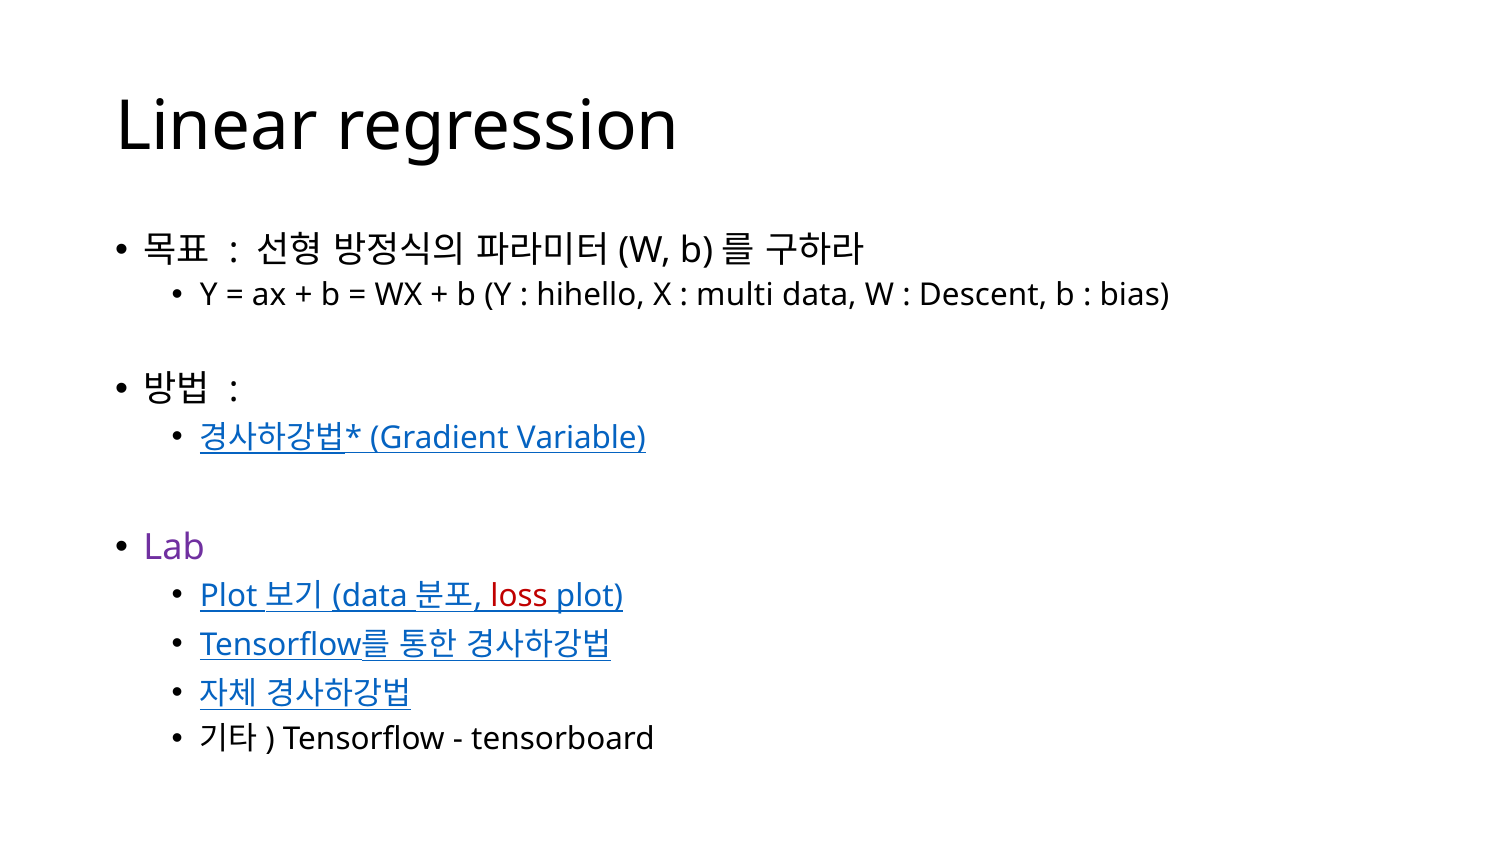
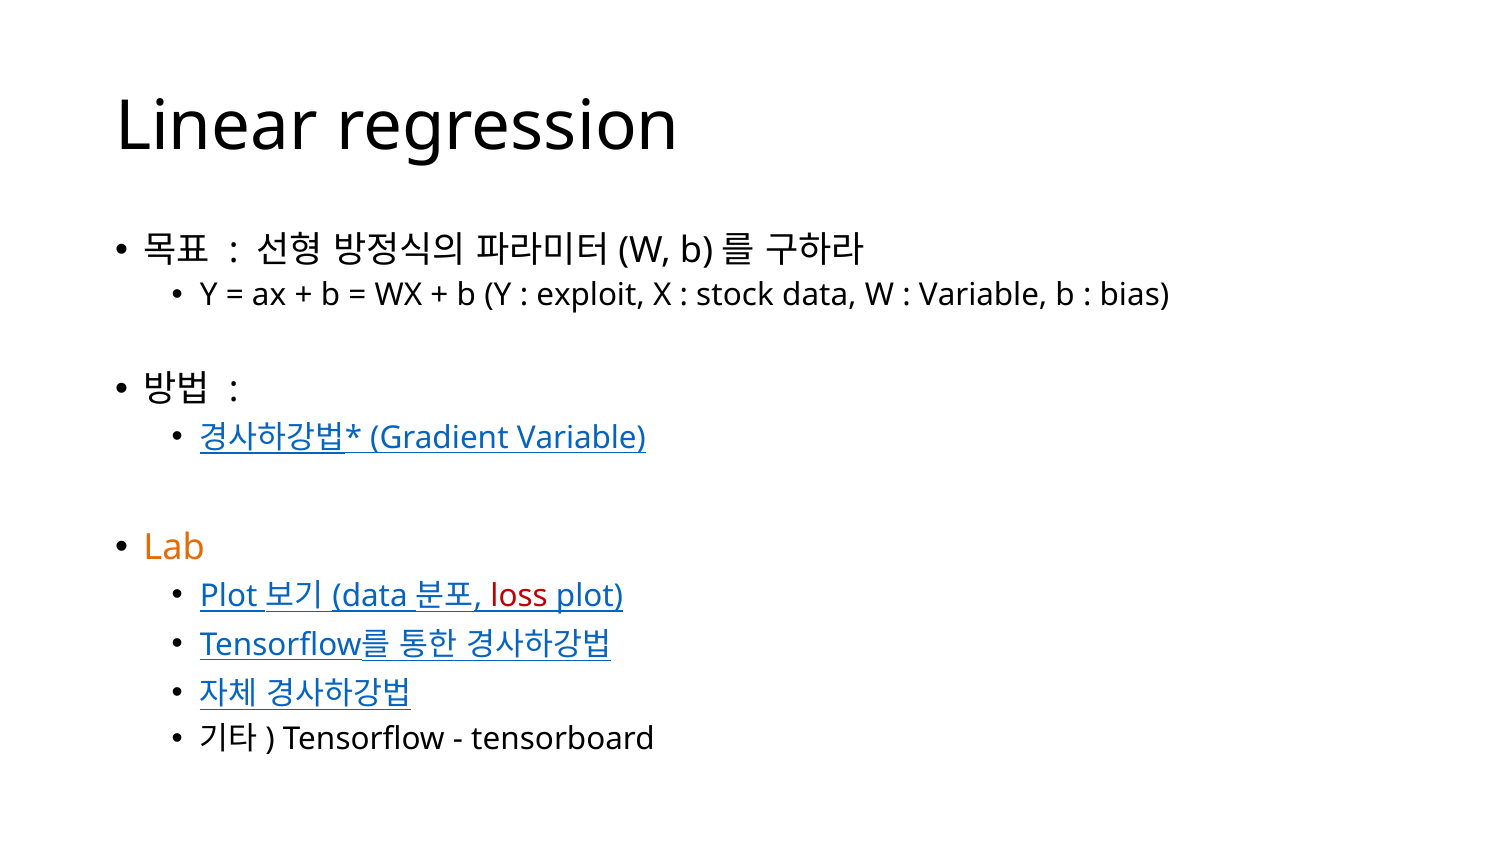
hihello: hihello -> exploit (591, 295)
multi: multi -> stock (735, 295)
Descent: Descent -> Variable (983, 295)
Lab colour: purple -> orange (174, 548)
